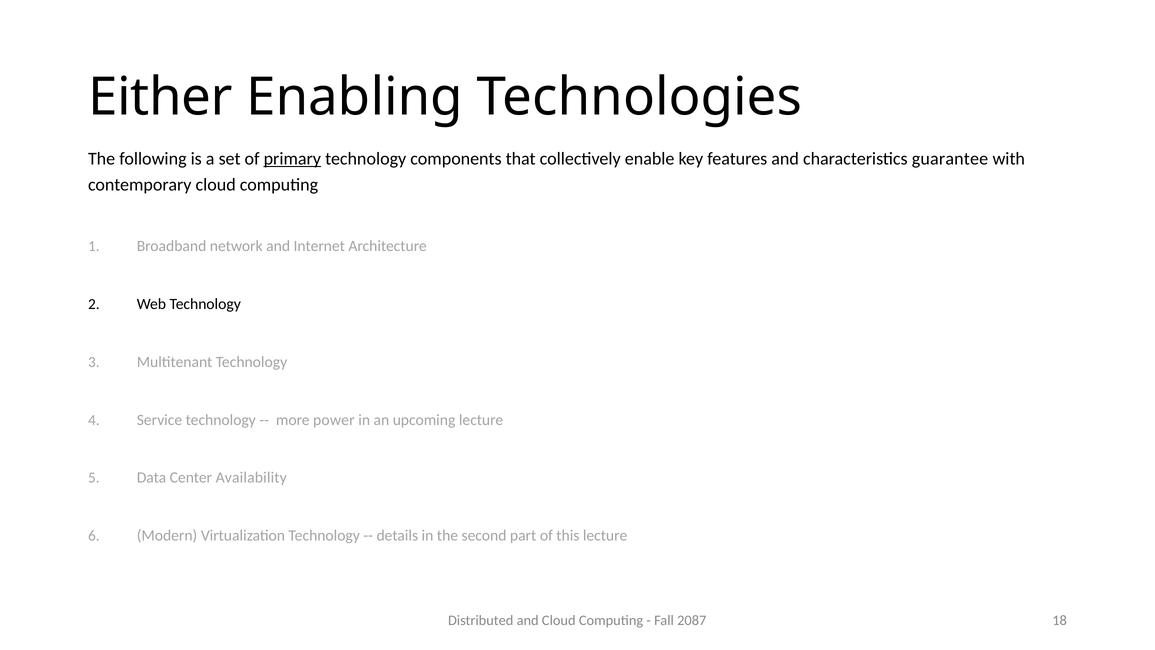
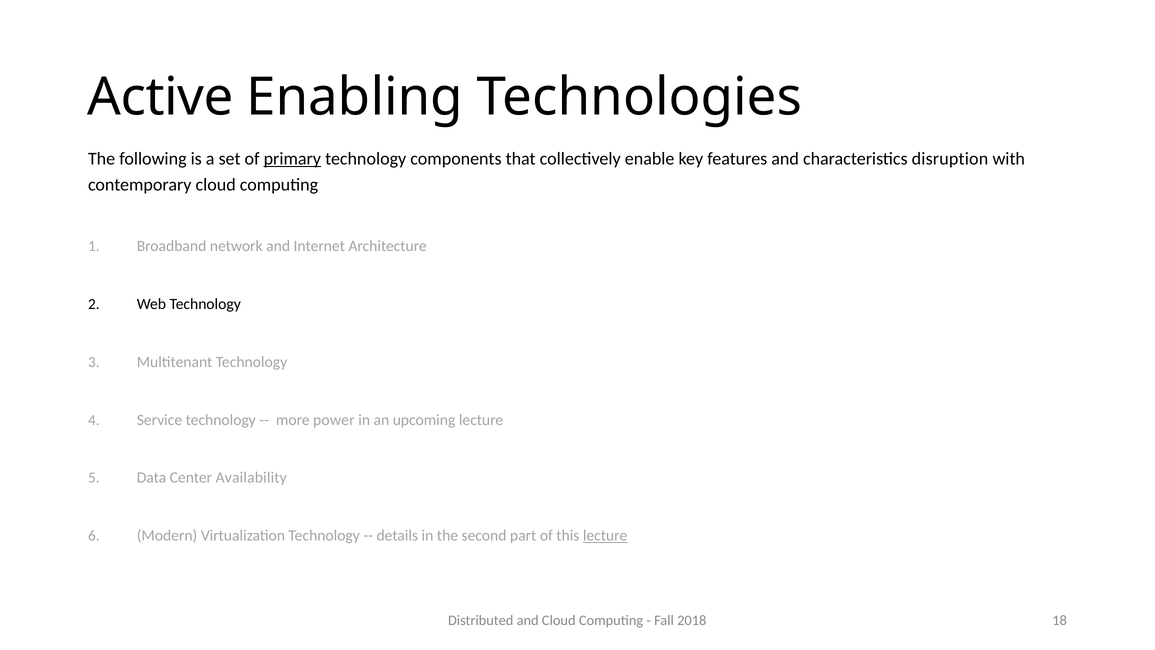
Either: Either -> Active (160, 97)
guarantee: guarantee -> disruption (950, 159)
lecture underline: none -> present (605, 535)
2087: 2087 -> 2018 (692, 620)
